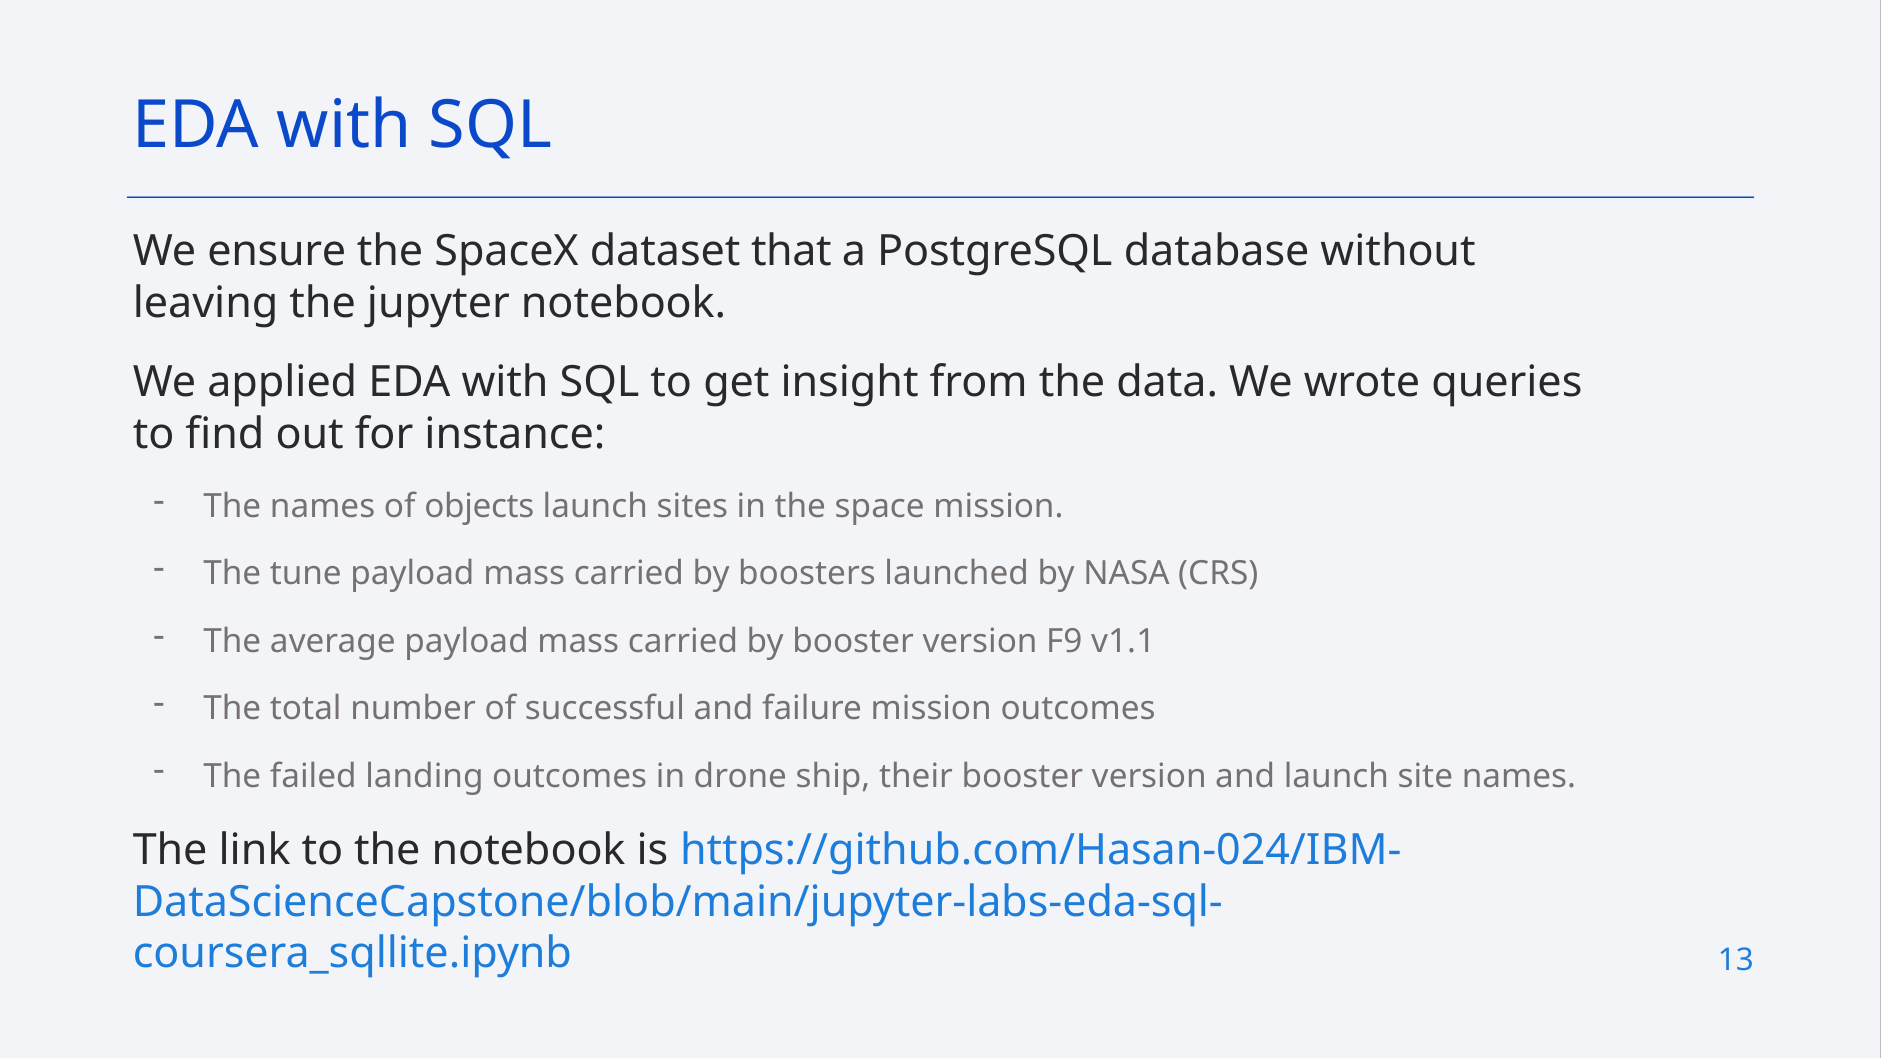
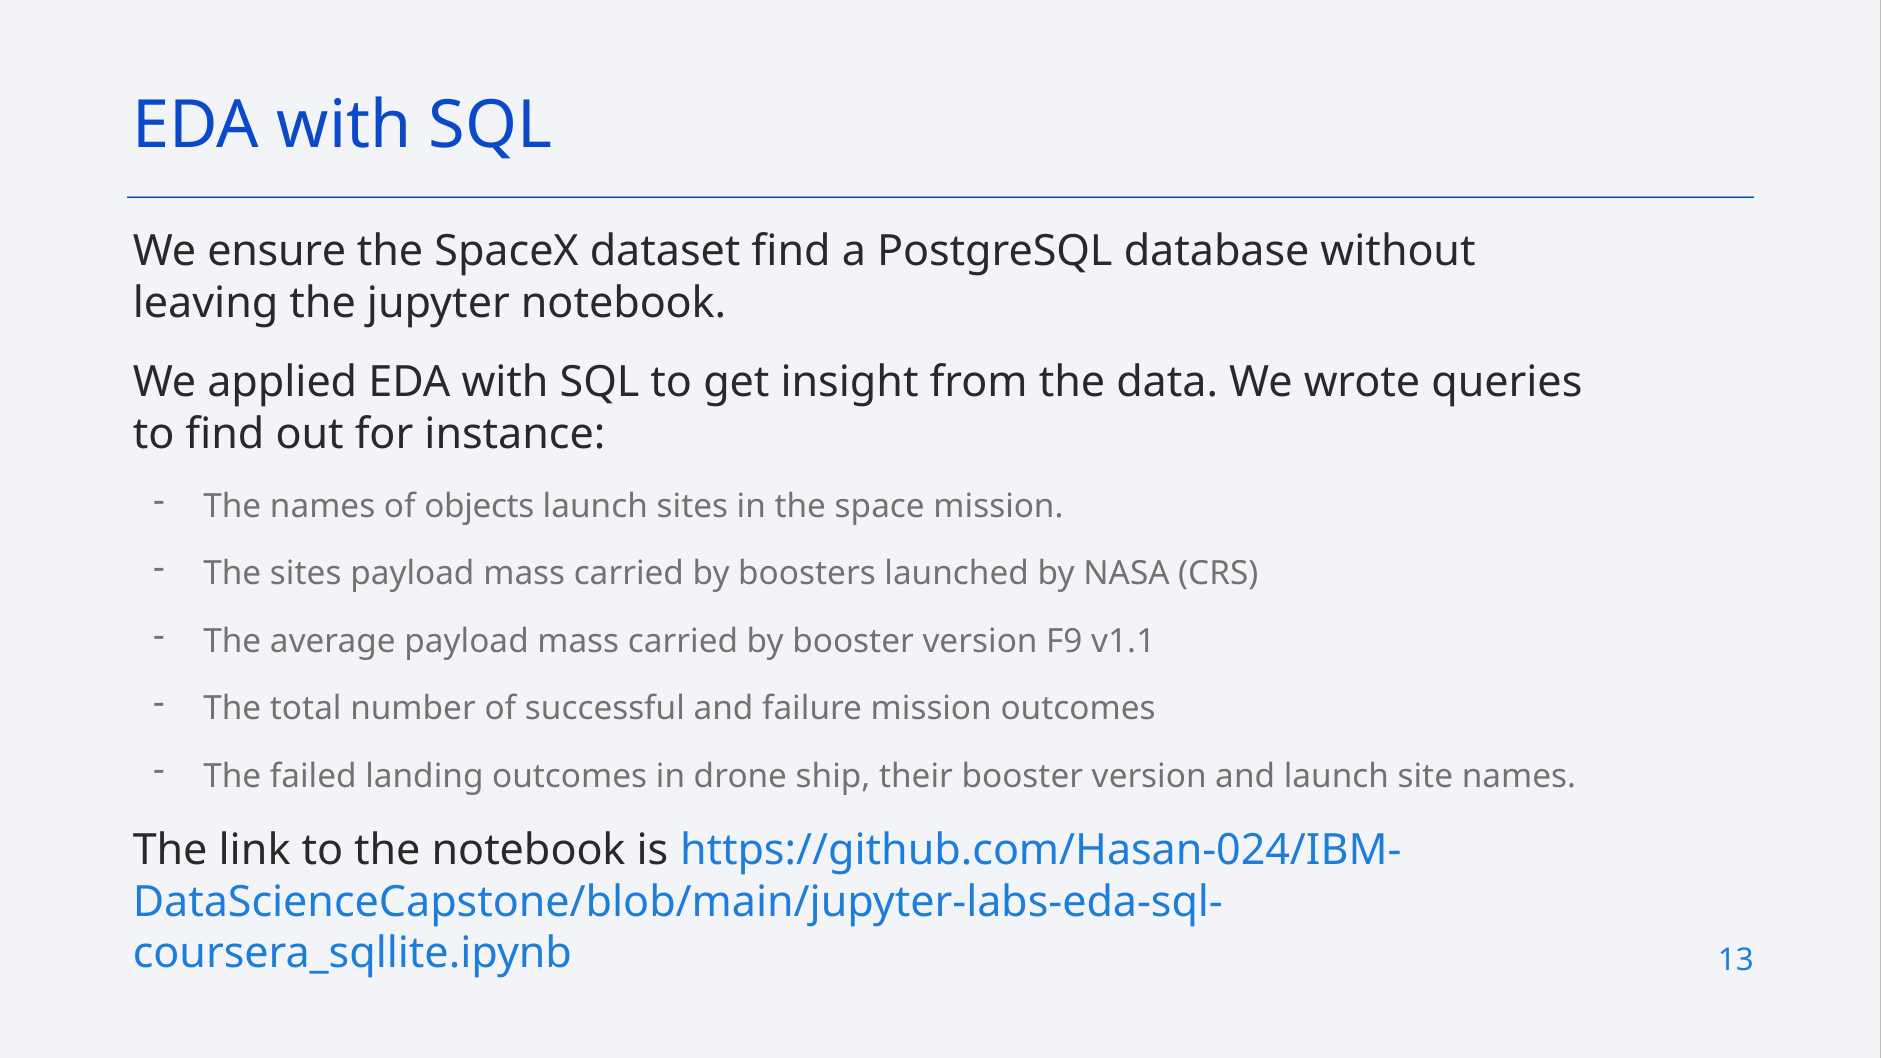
dataset that: that -> find (791, 251)
The tune: tune -> sites (306, 574)
